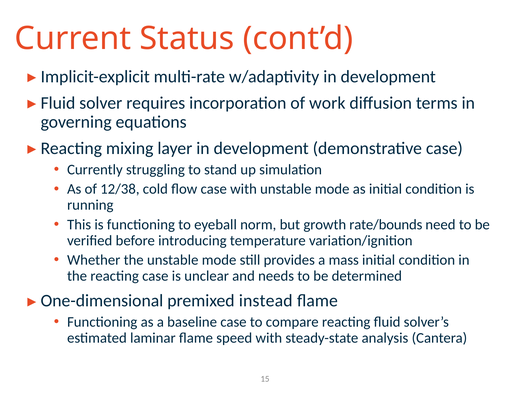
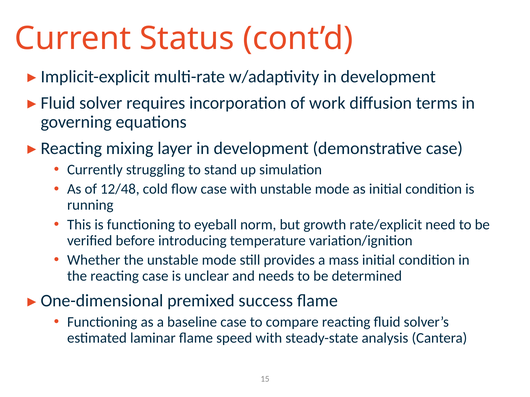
12/38: 12/38 -> 12/48 (120, 189)
rate/bounds: rate/bounds -> rate/explicit (386, 225)
instead: instead -> success (266, 301)
